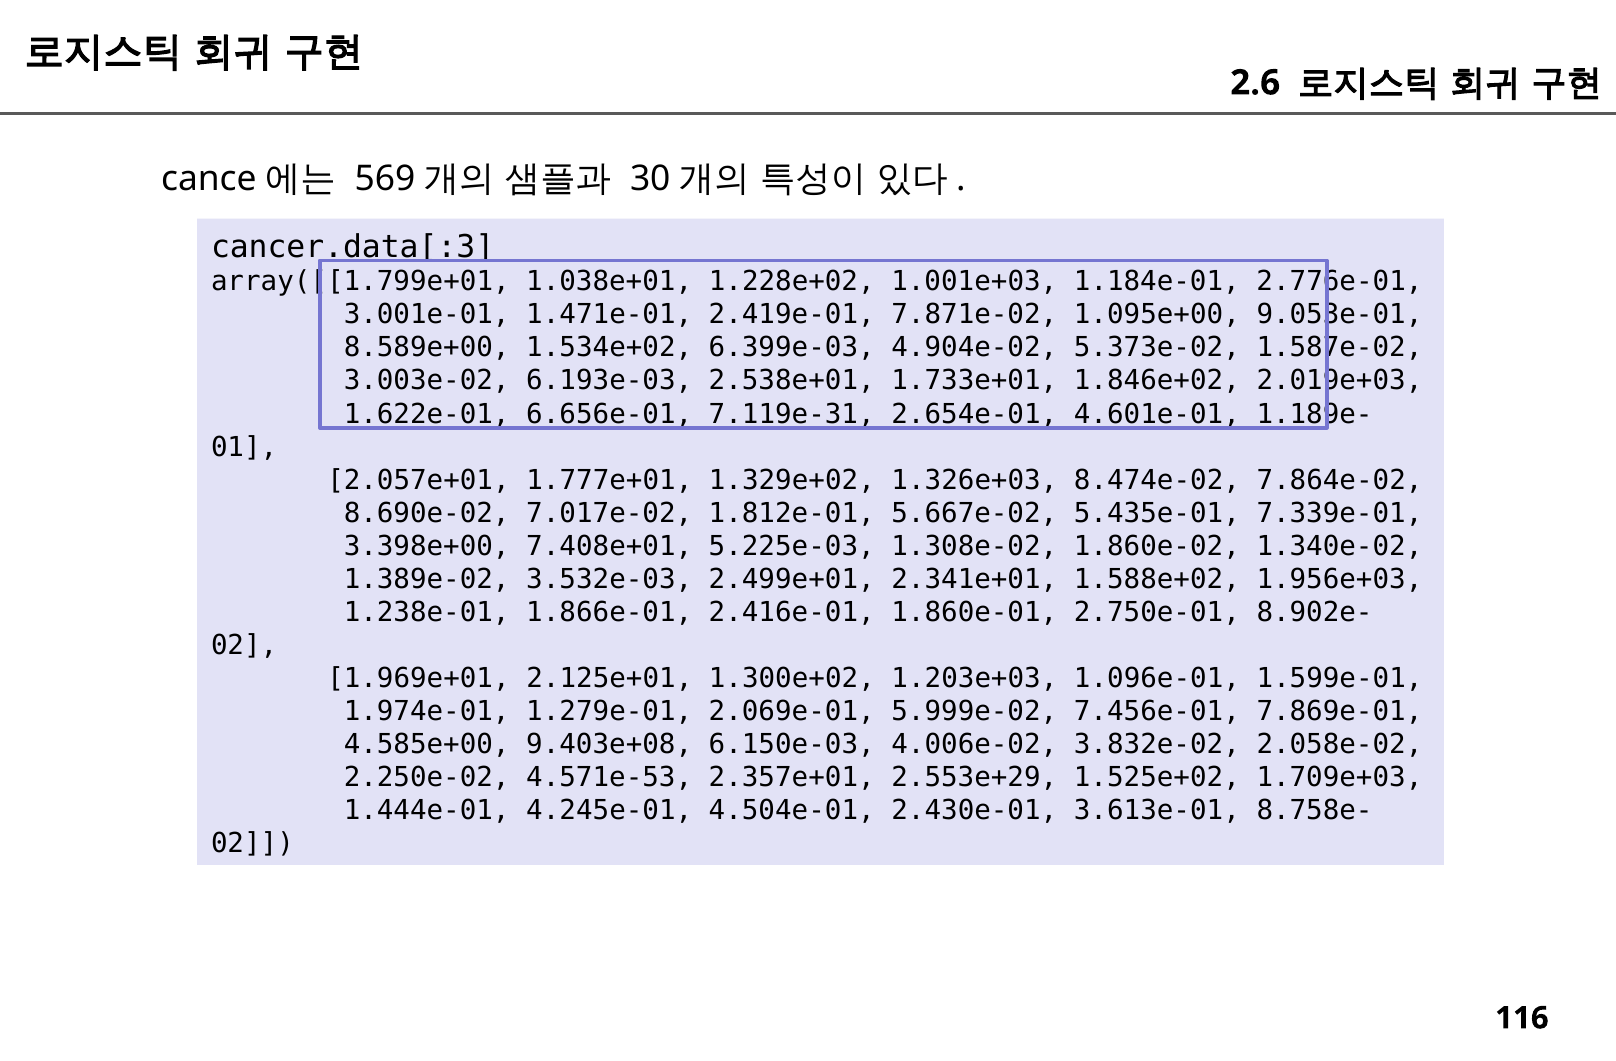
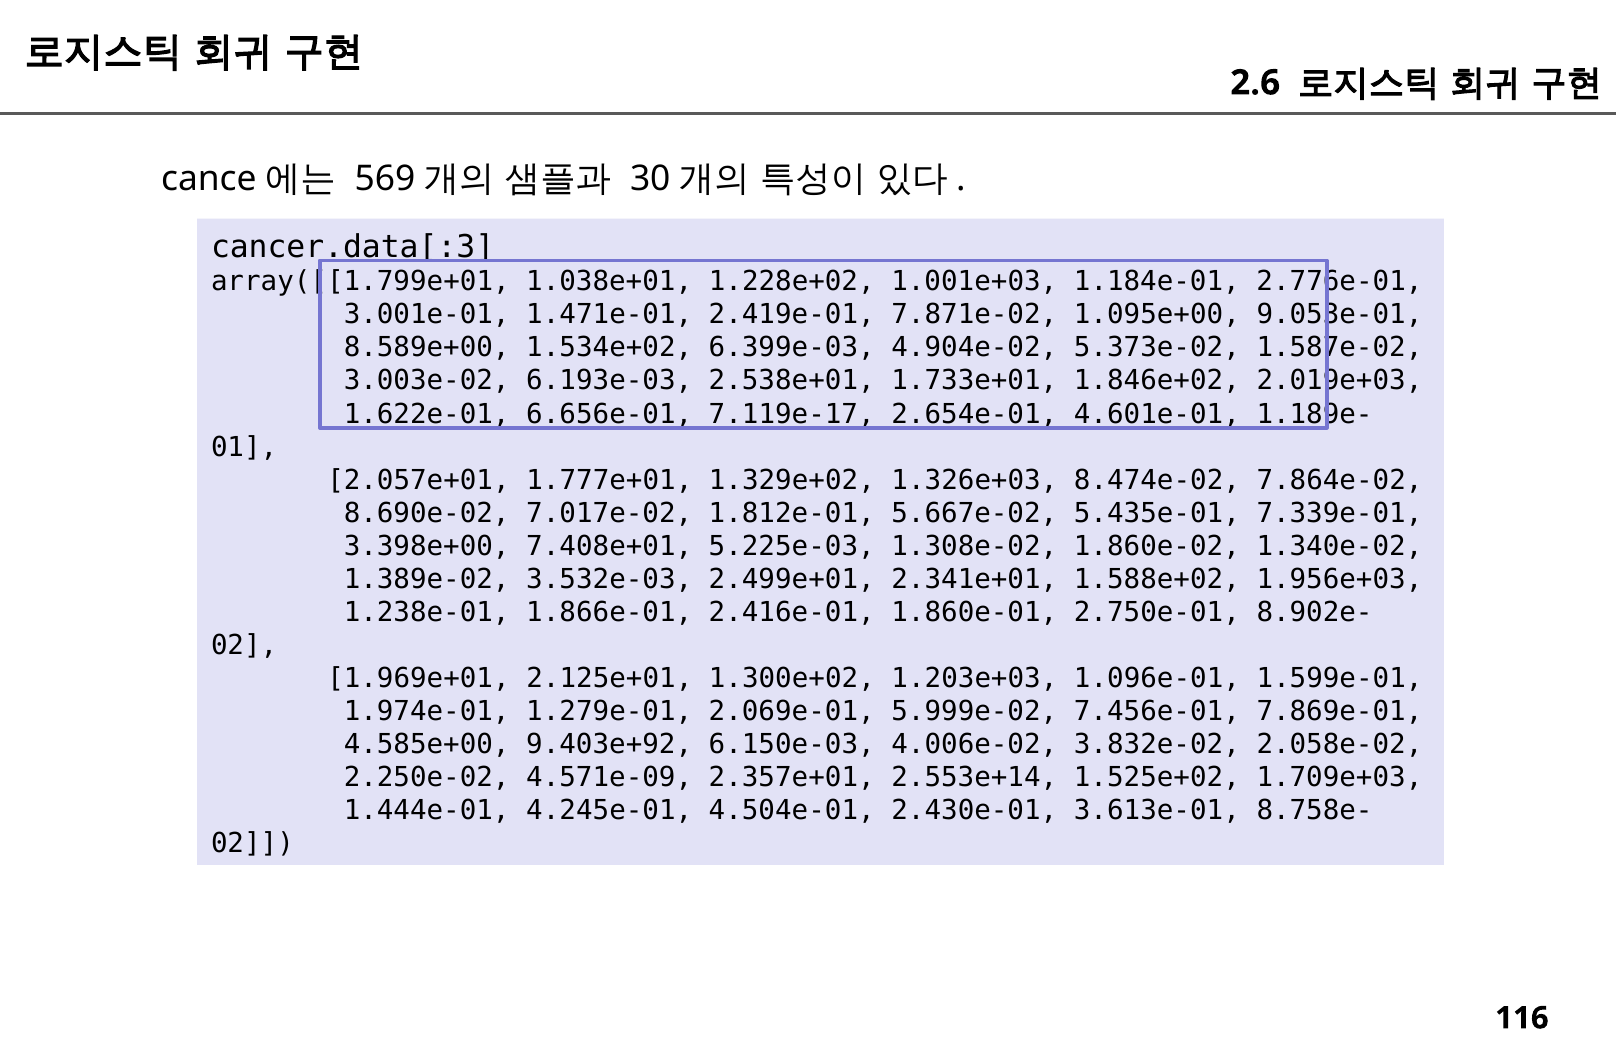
7.119e-31: 7.119e-31 -> 7.119e-17 (792, 414)
9.403e+08: 9.403e+08 -> 9.403e+92 (609, 745)
4.571e-53: 4.571e-53 -> 4.571e-09 (609, 778)
2.553e+29: 2.553e+29 -> 2.553e+14 (974, 778)
